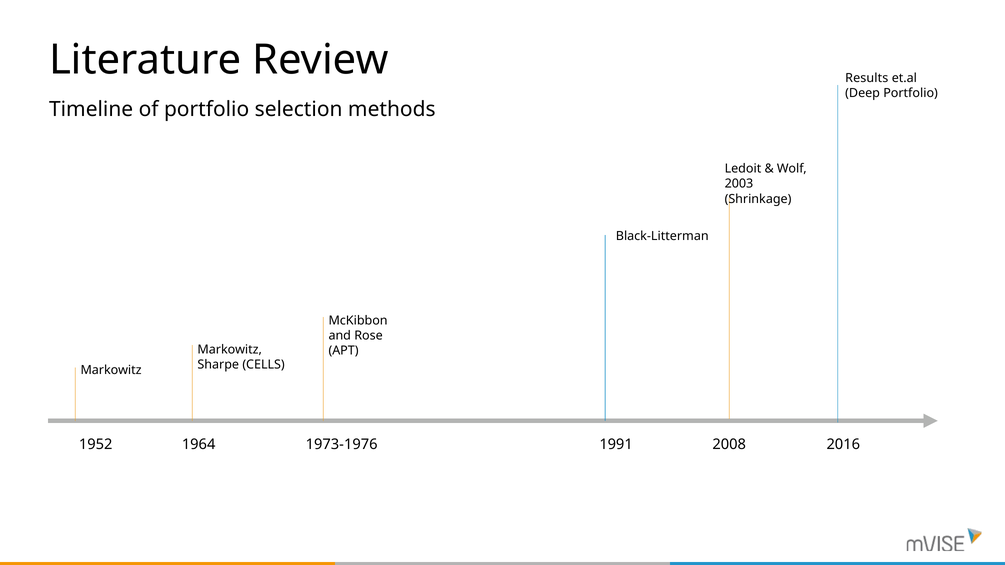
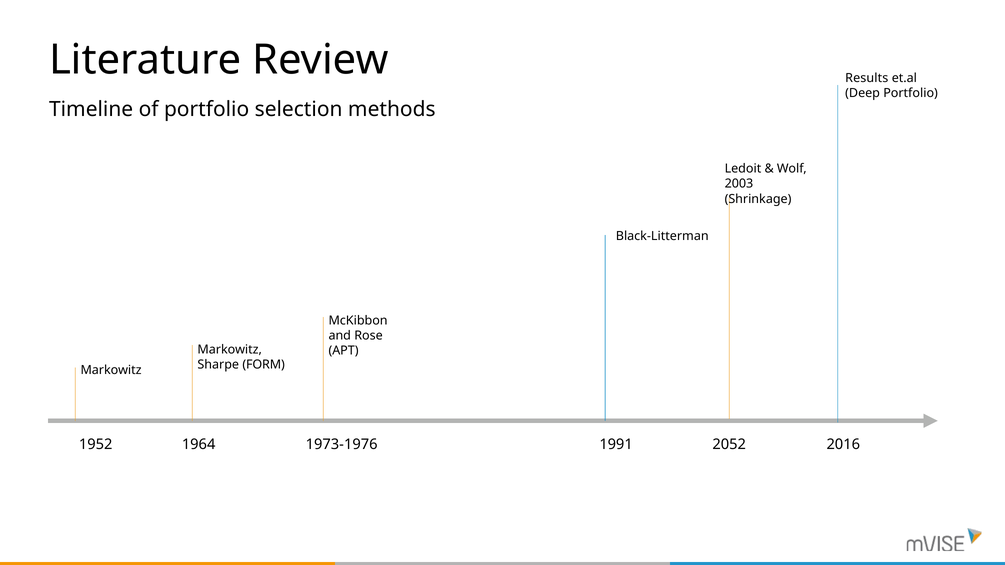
CELLS: CELLS -> FORM (264, 365)
2008: 2008 -> 2052 (729, 445)
